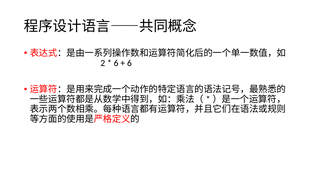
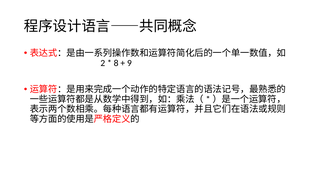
6: 6 -> 8 (116, 63)
6: 6 -> 9 (129, 63)
